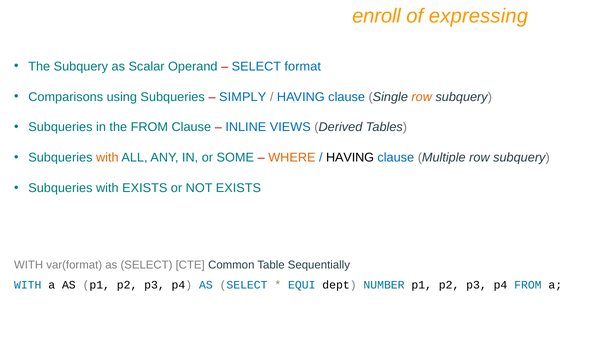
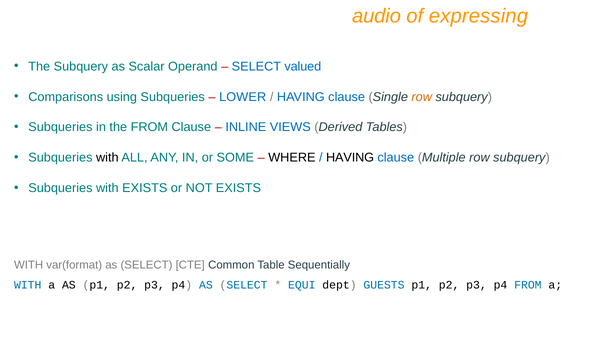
enroll: enroll -> audio (376, 16)
format: format -> valued (303, 67)
SIMPLY: SIMPLY -> LOWER (243, 97)
with colour: orange -> black (107, 158)
WHERE colour: orange -> black (292, 158)
NUMBER: NUMBER -> GUESTS (384, 285)
